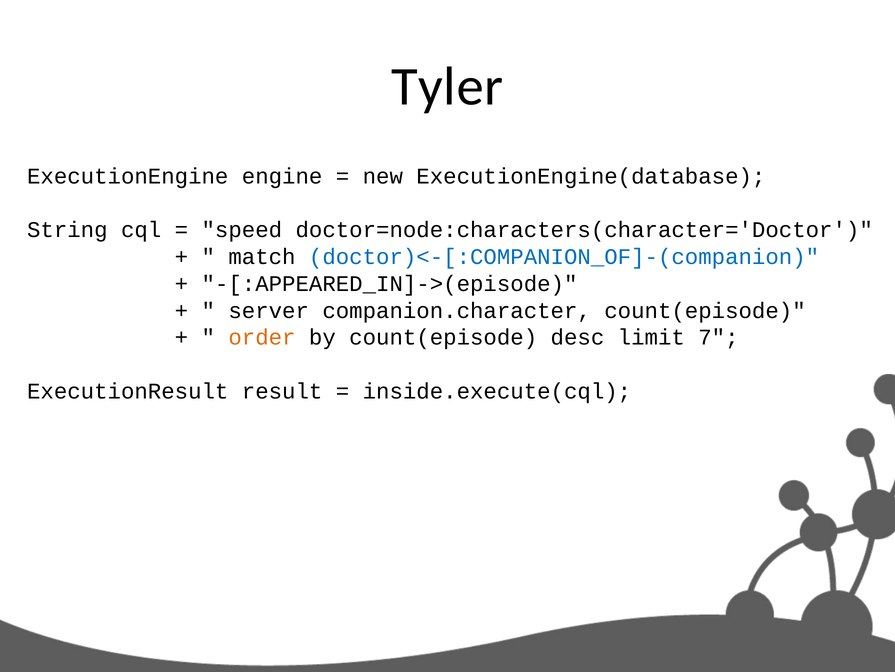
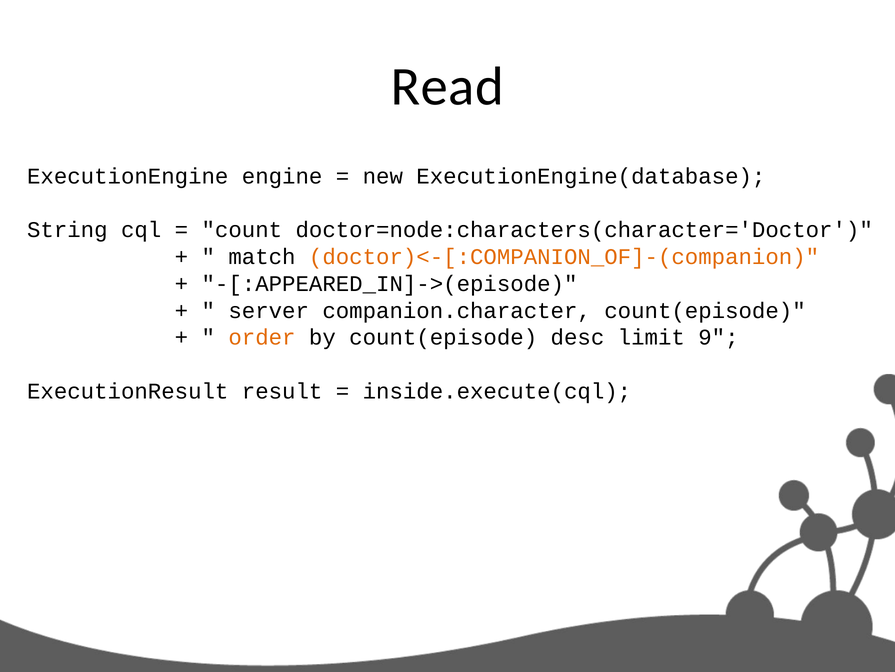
Tyler: Tyler -> Read (447, 87)
speed: speed -> count (242, 230)
doctor)<-[:COMPANION_OF]-(companion colour: blue -> orange (564, 257)
7: 7 -> 9 (718, 337)
